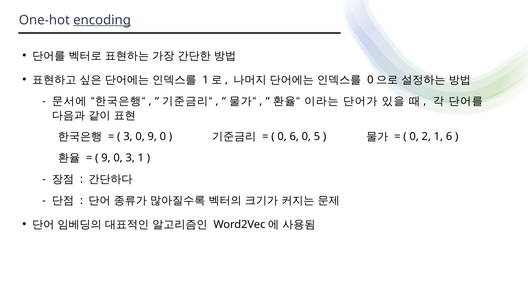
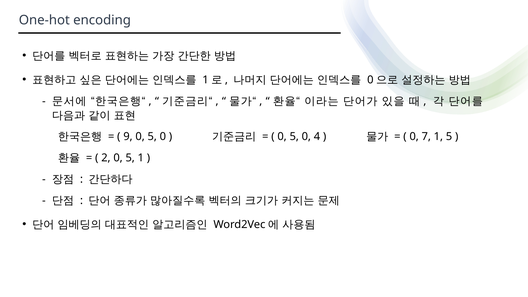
encoding underline: present -> none (102, 20)
3: 3 -> 9 (128, 137)
9: 9 -> 5 (152, 137)
6: 6 -> 5 (294, 137)
5: 5 -> 4 (317, 137)
2: 2 -> 7 (426, 137)
1 6: 6 -> 5 (449, 137)
9: 9 -> 2 (106, 158)
3: 3 -> 5 (130, 158)
